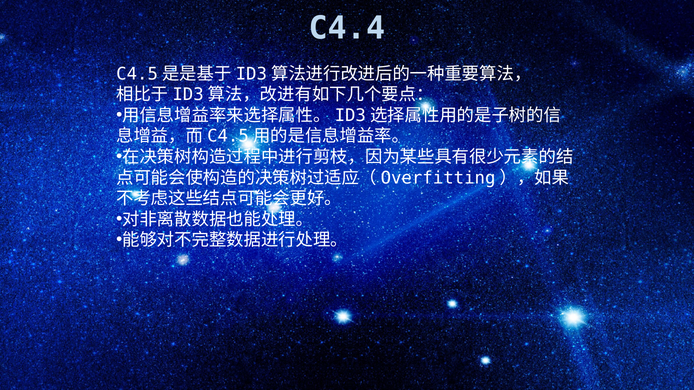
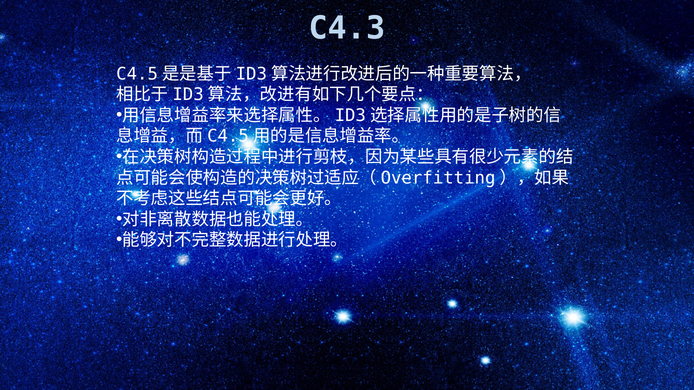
C4.4: C4.4 -> C4.3 (347, 28)
